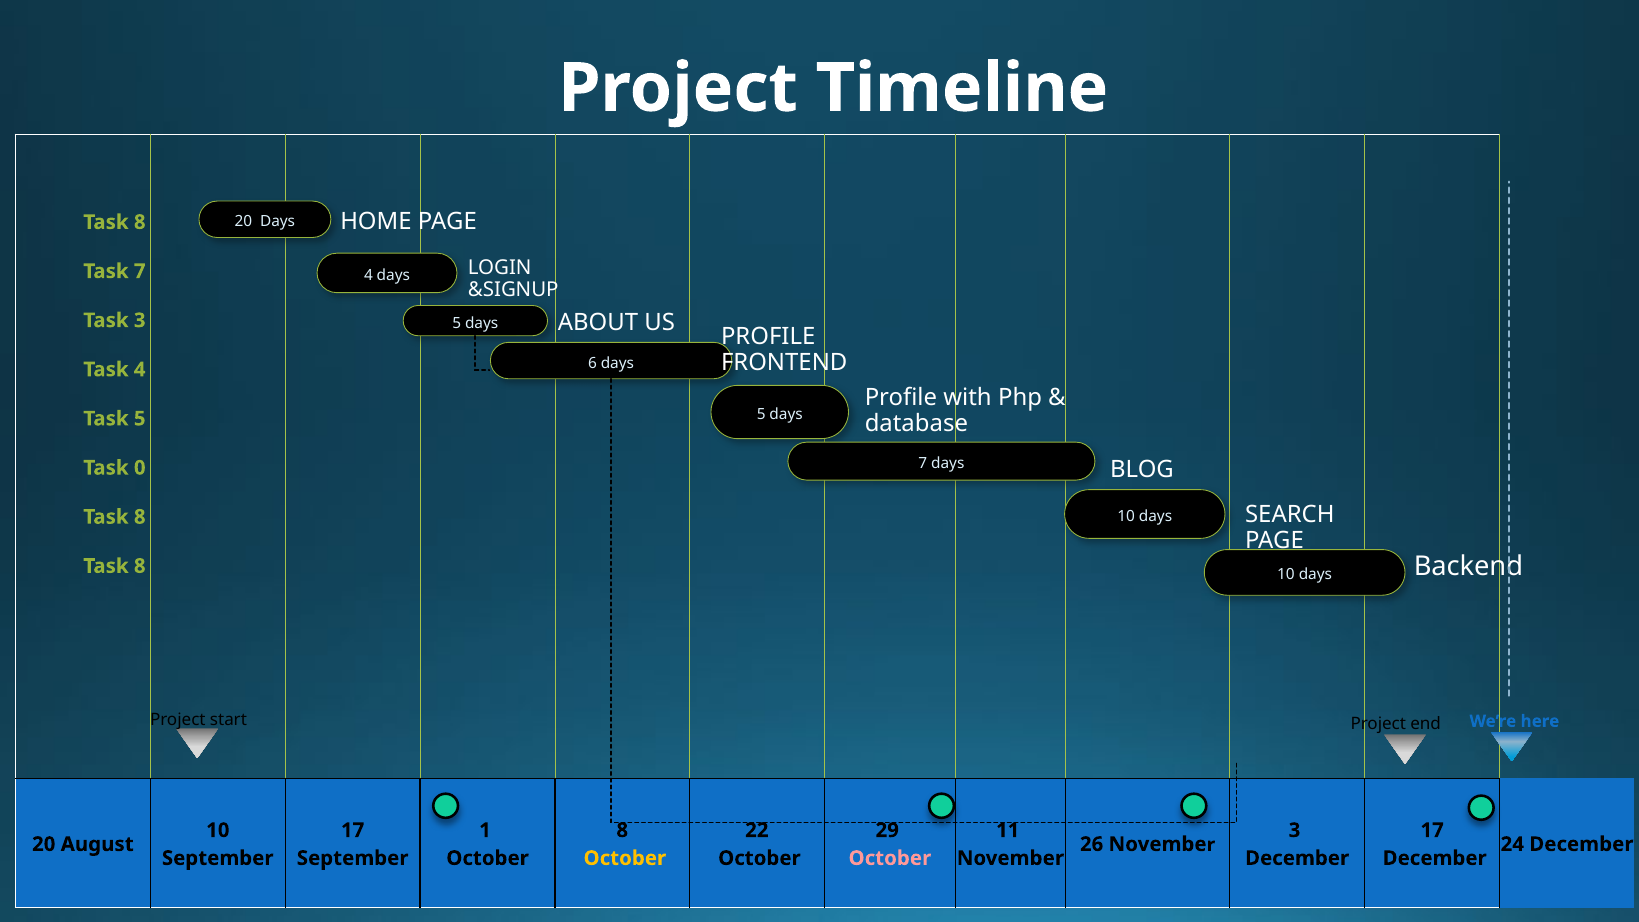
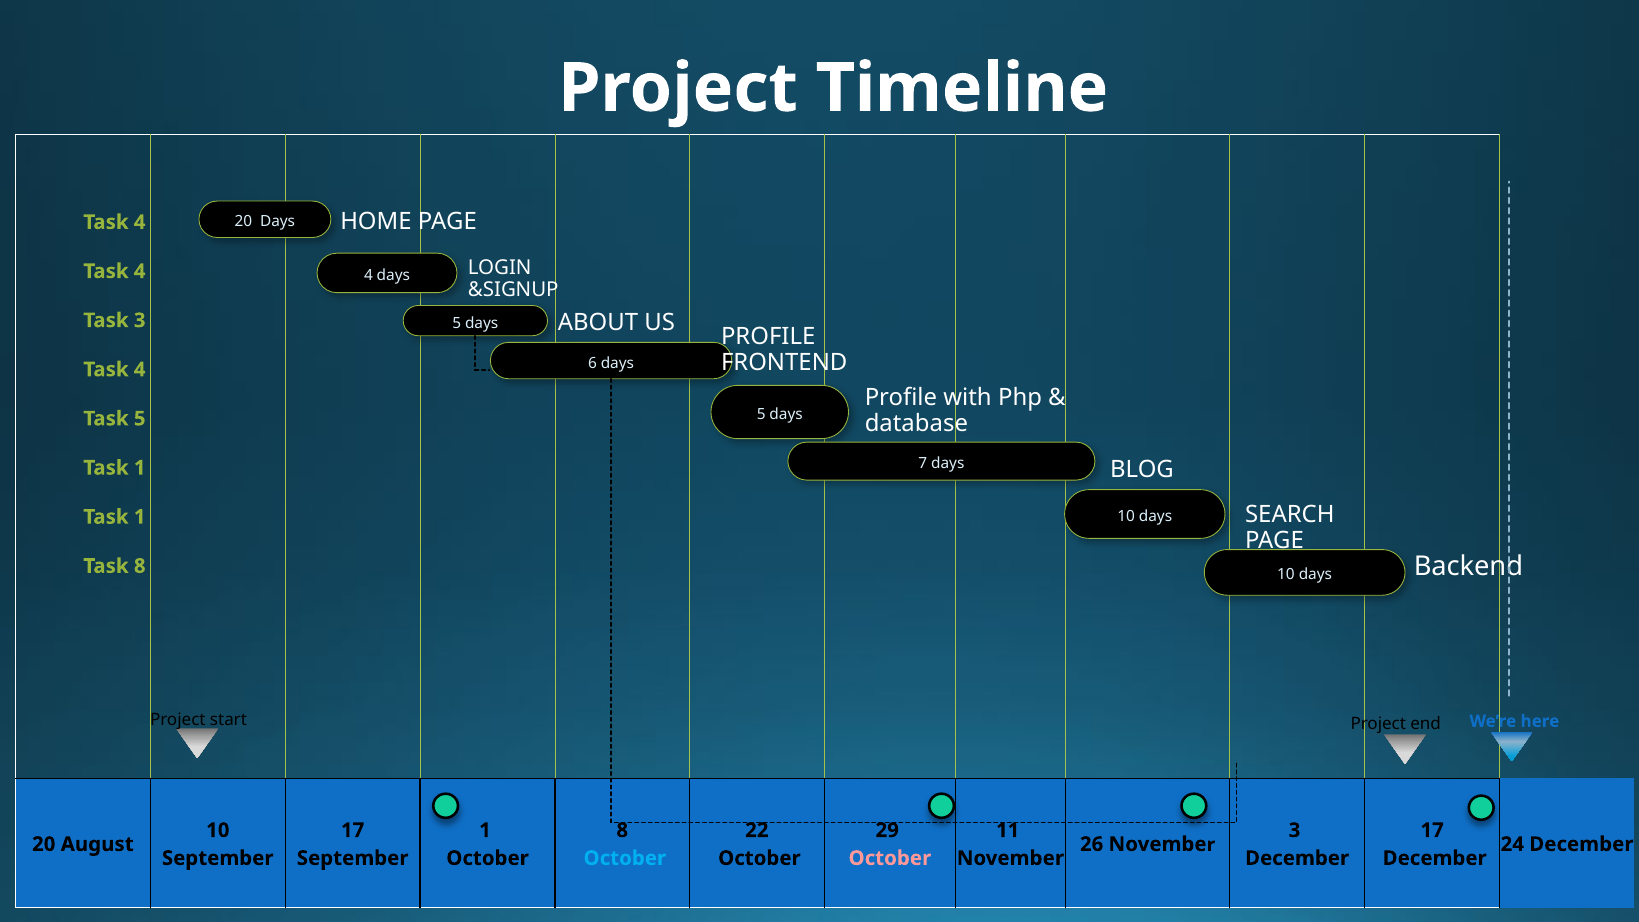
8: 8 -> 4 (140, 222)
7: 7 -> 4 (140, 271)
0: 0 -> 1 (140, 468)
8: 8 -> 1 (140, 517)
October colour: yellow -> light blue (625, 858)
